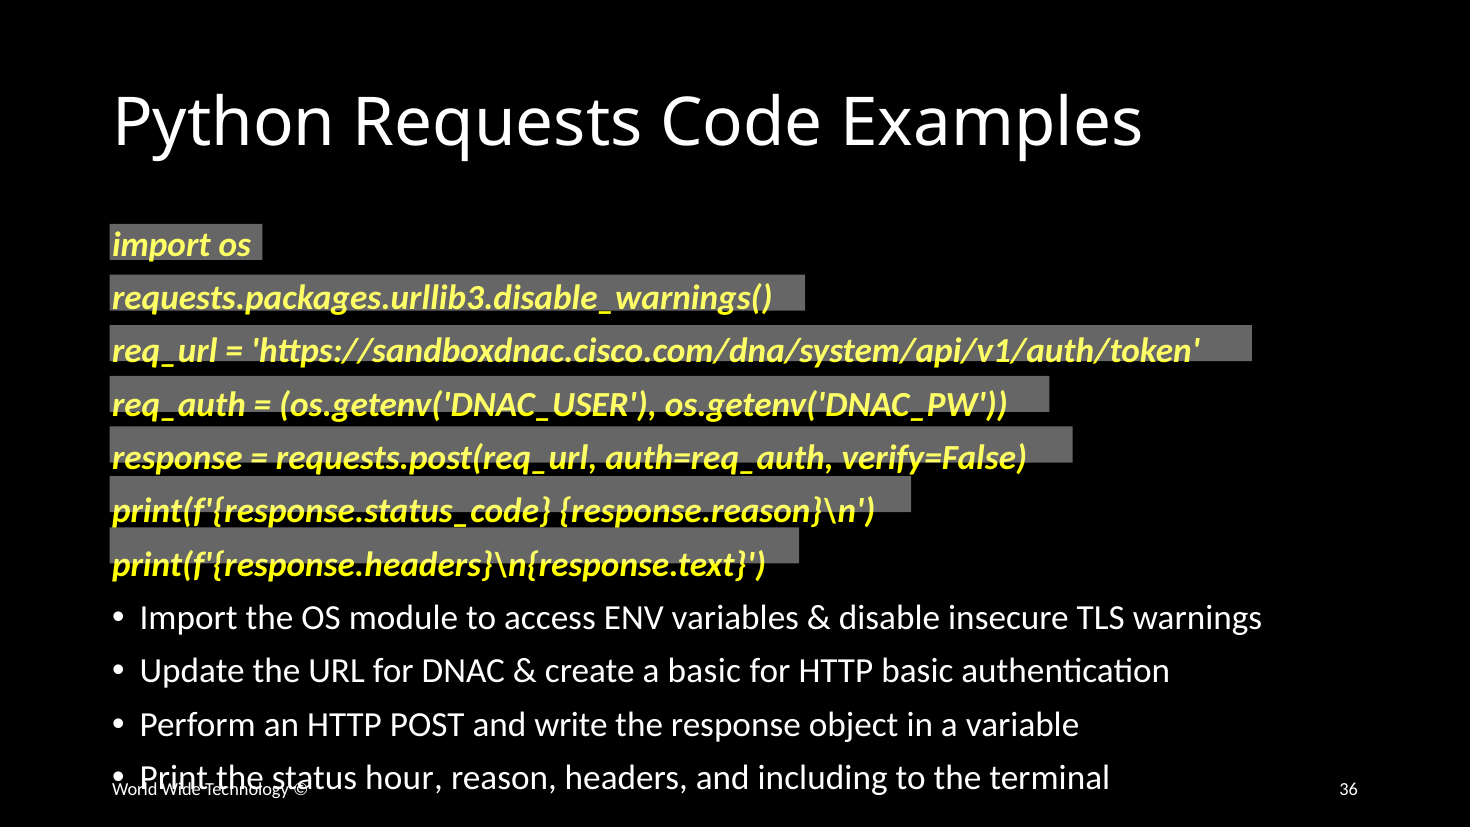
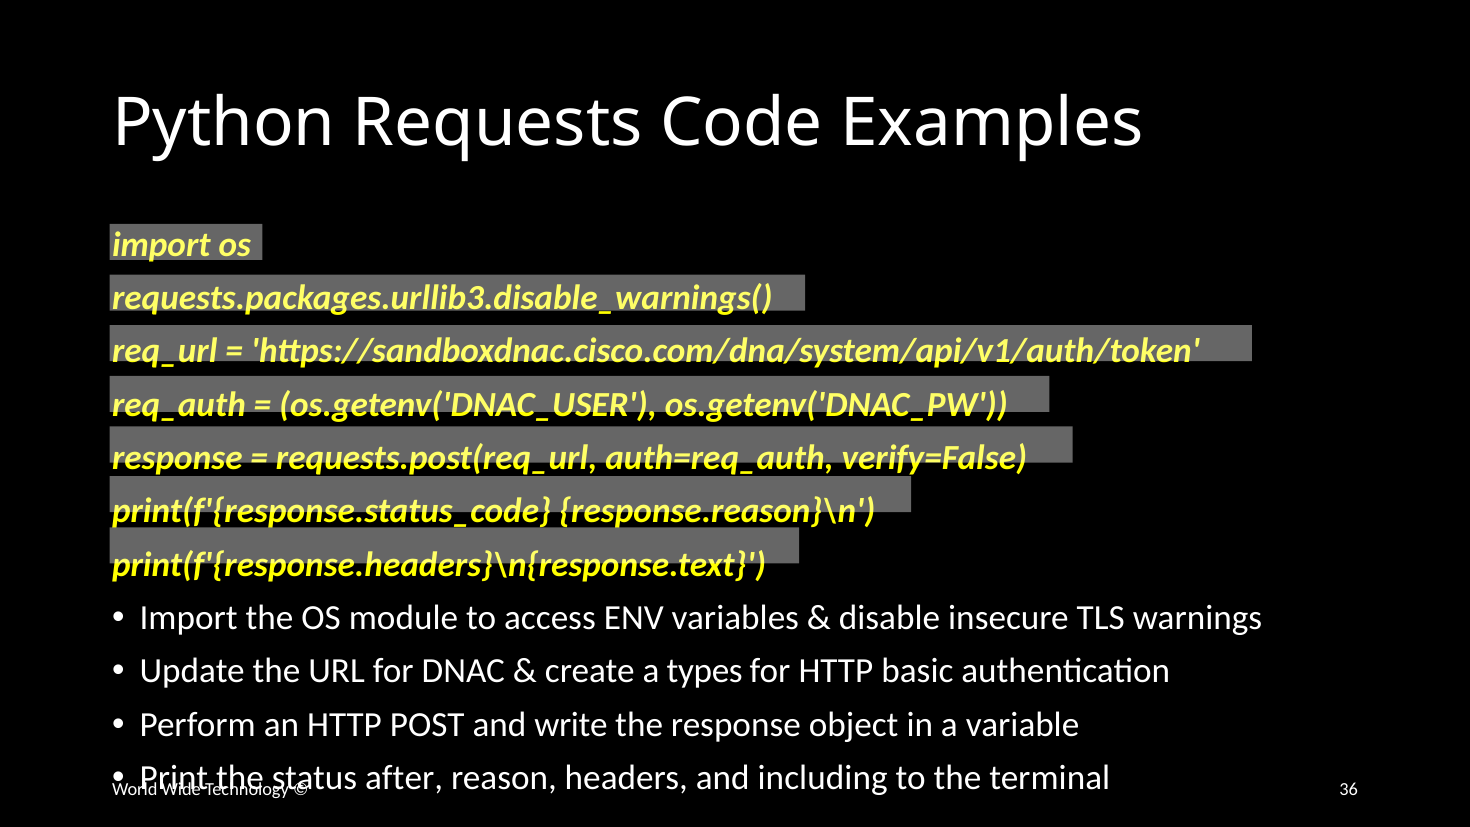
a basic: basic -> types (705, 671)
hour: hour -> after (404, 778)
